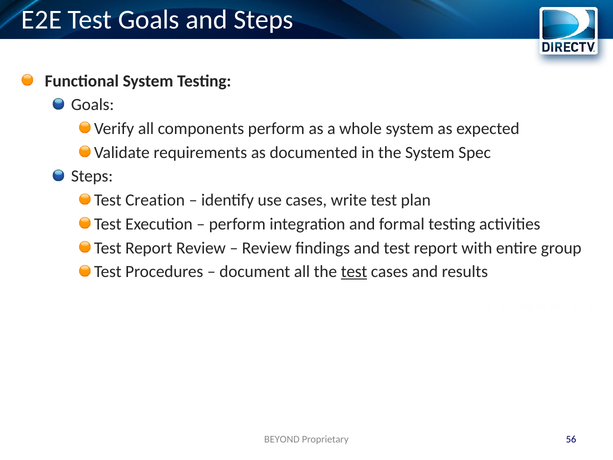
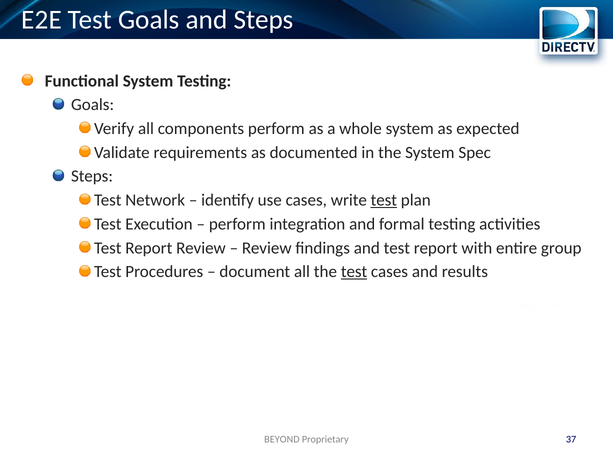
Creation: Creation -> Network (155, 200)
test underline: none -> present (384, 200)
56: 56 -> 37 (571, 439)
